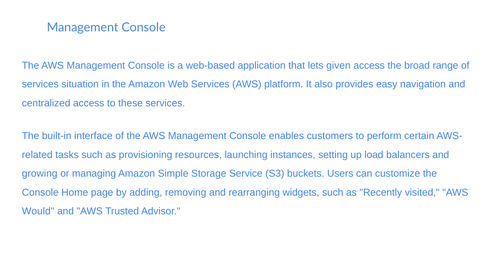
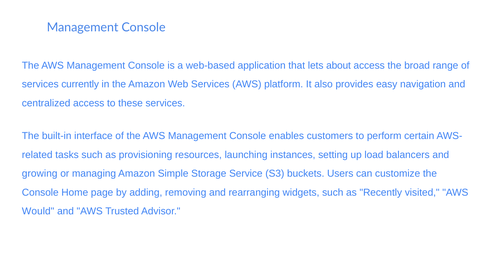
given: given -> about (339, 65)
situation: situation -> currently (80, 84)
